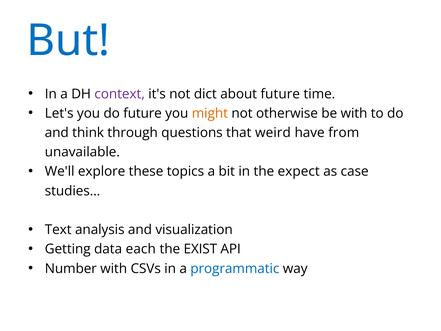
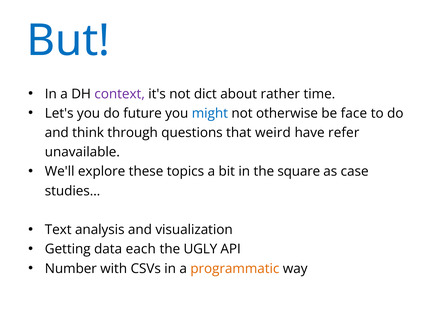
about future: future -> rather (280, 94)
might colour: orange -> blue (210, 113)
be with: with -> face (354, 113)
from: from -> refer (344, 133)
expect: expect -> square (299, 171)
EXIST: EXIST -> UGLY (200, 249)
programmatic colour: blue -> orange (235, 268)
